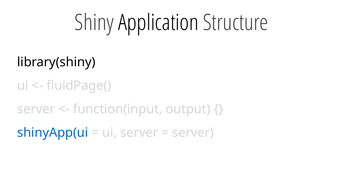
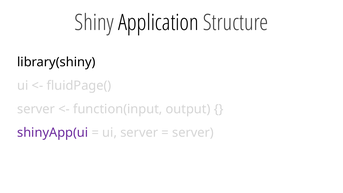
shinyApp(ui colour: blue -> purple (53, 133)
